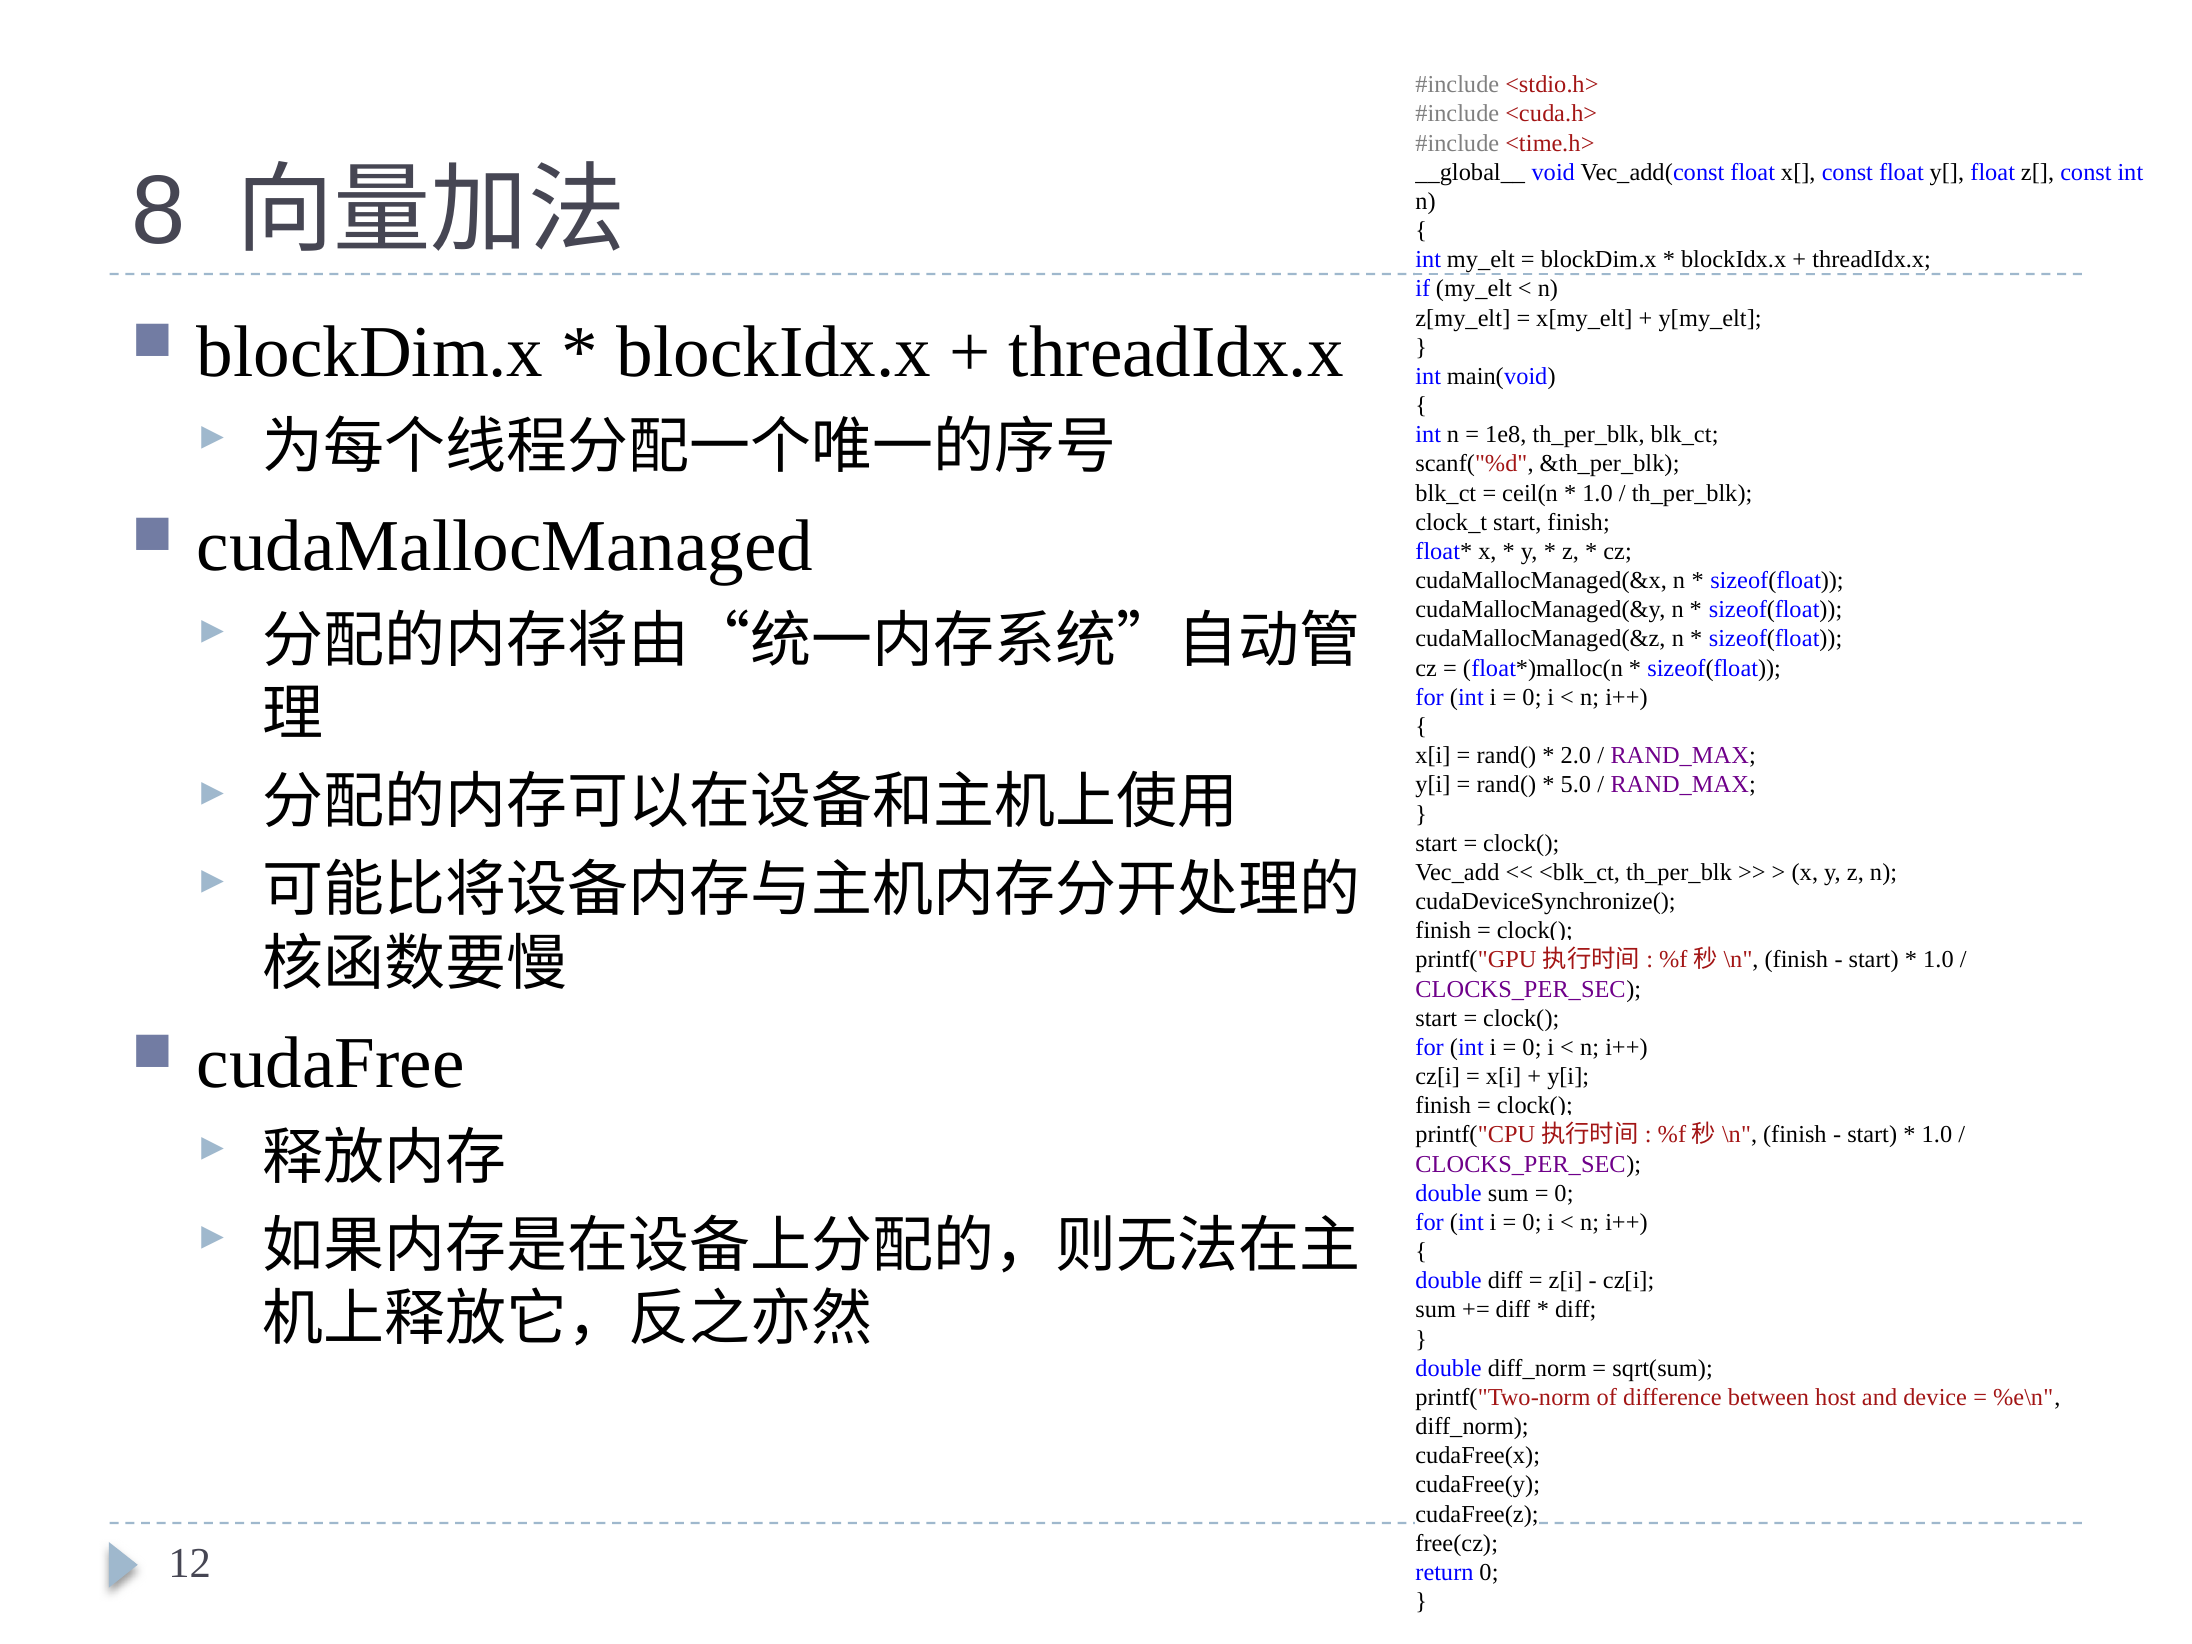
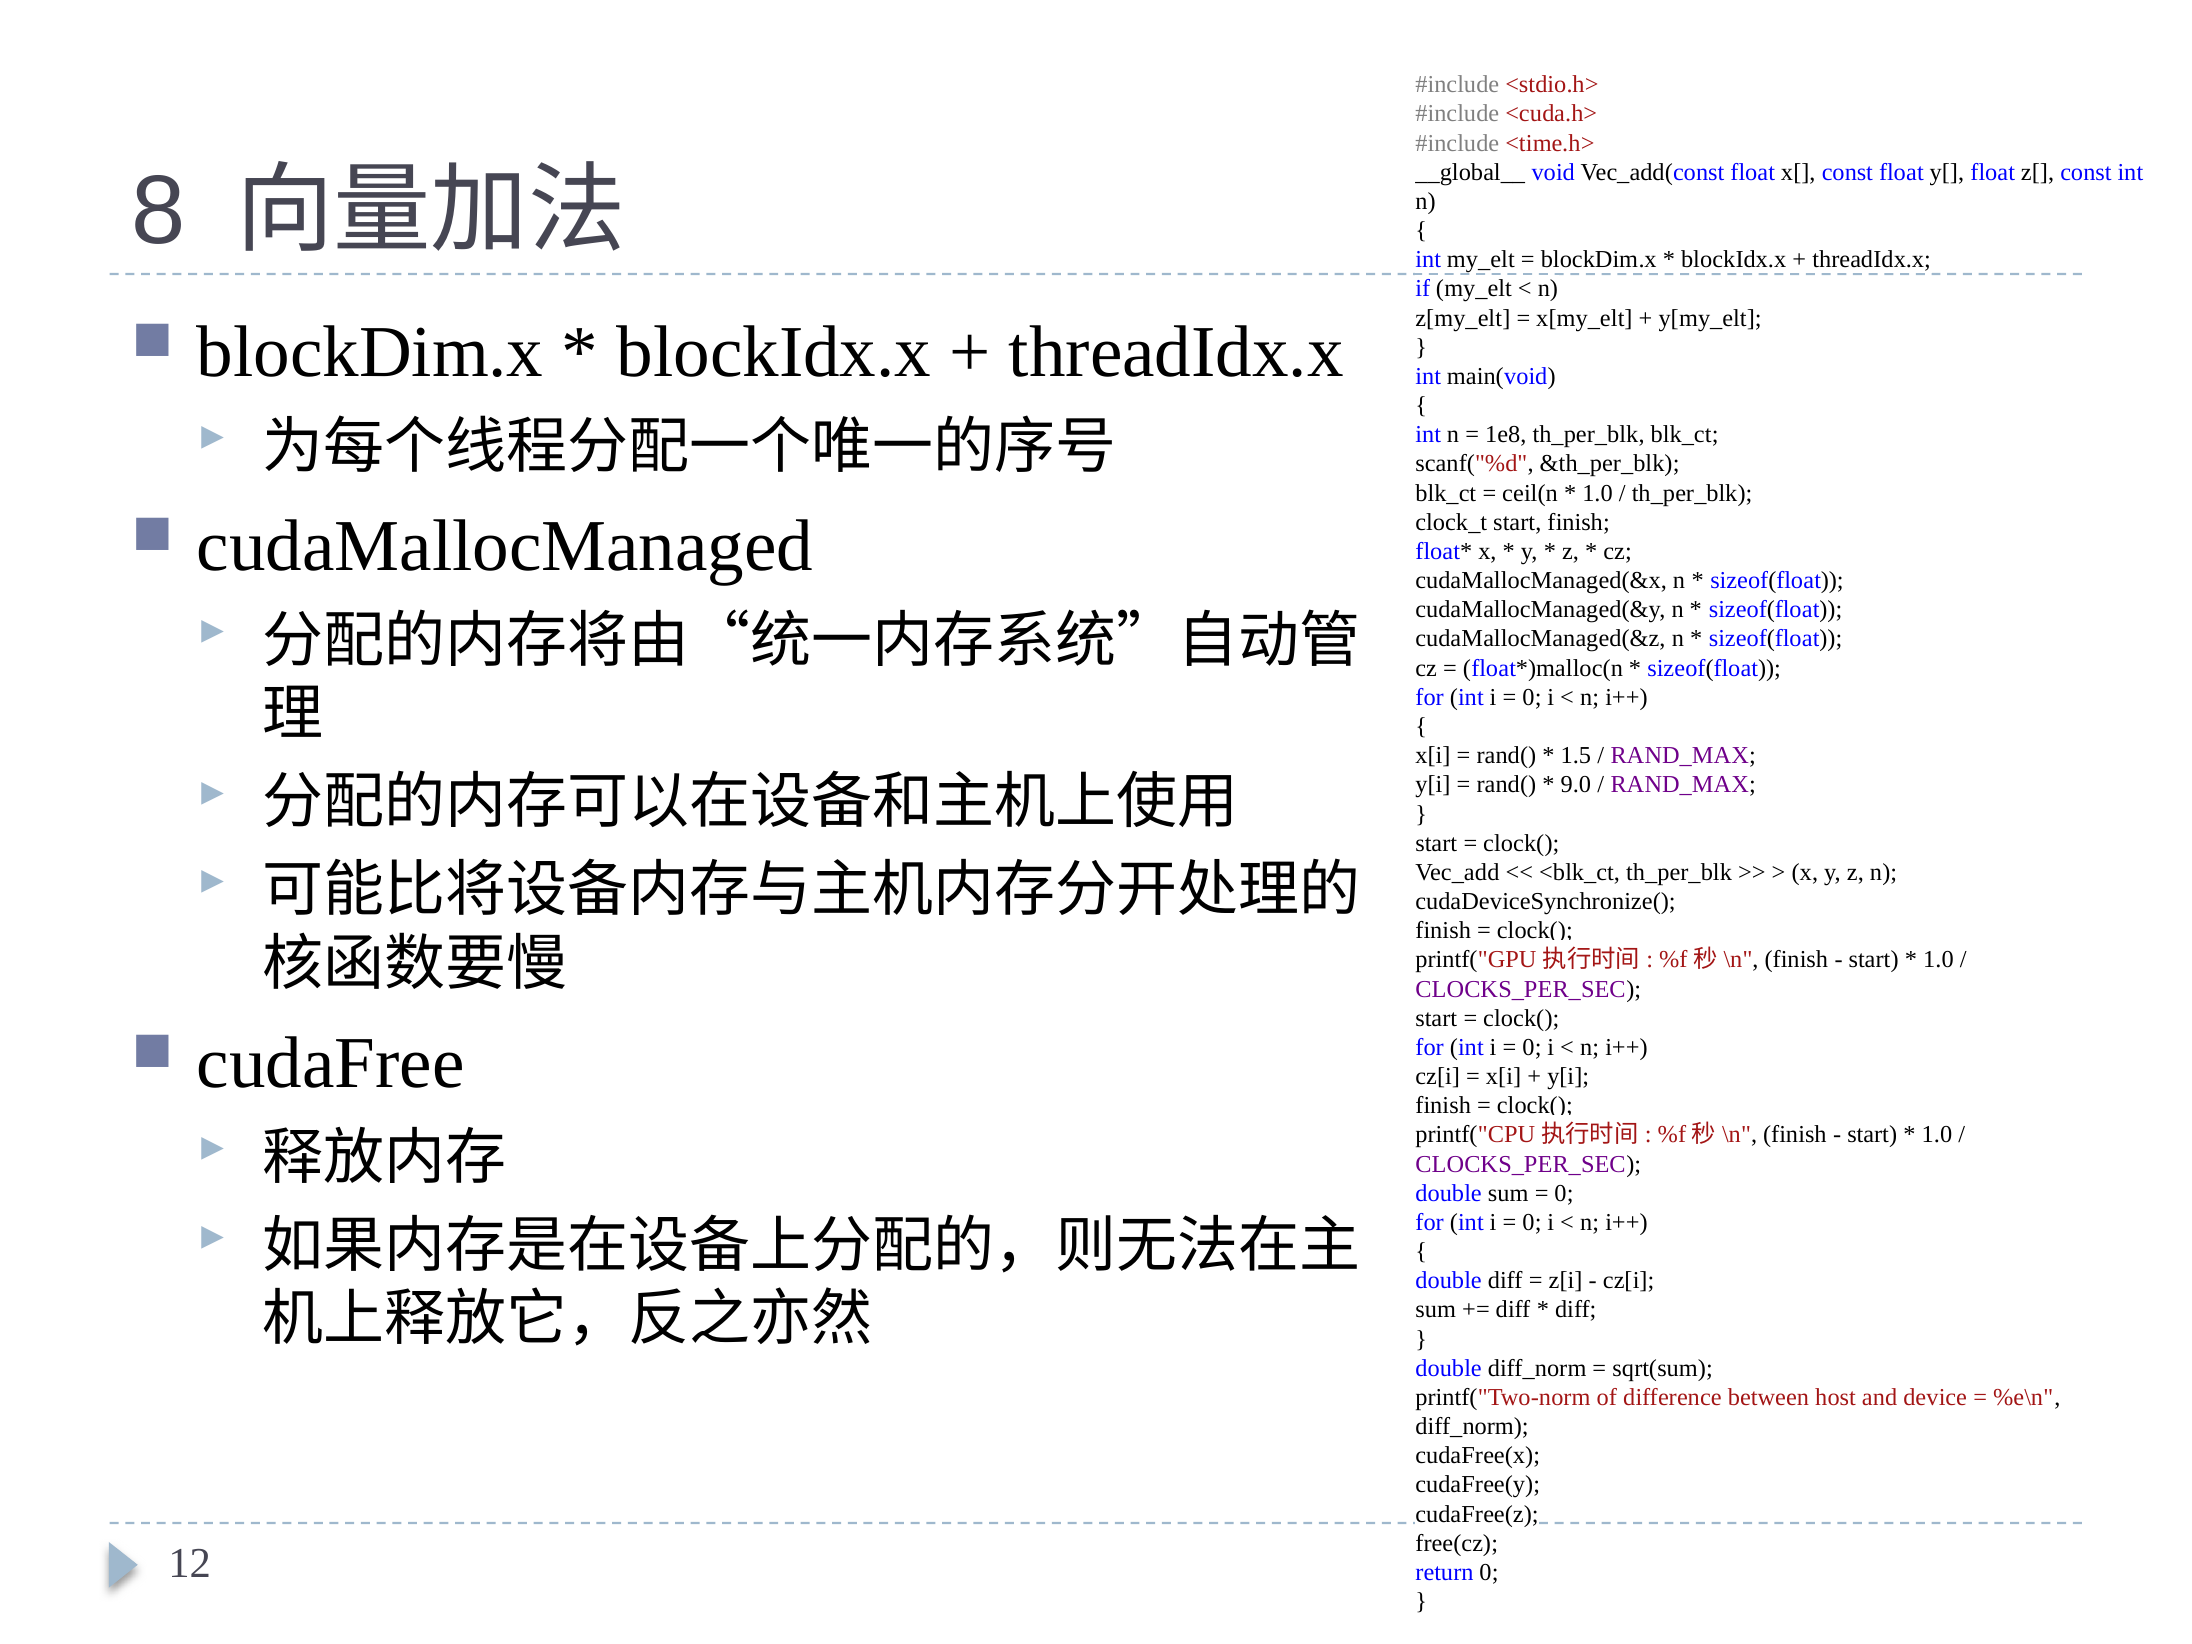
2.0: 2.0 -> 1.5 (1576, 756)
5.0: 5.0 -> 9.0 (1576, 785)
